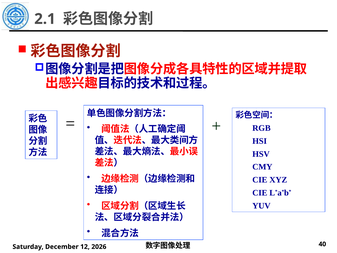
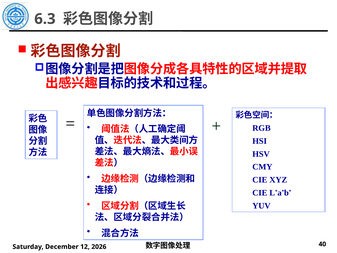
2.1: 2.1 -> 6.3 (45, 19)
